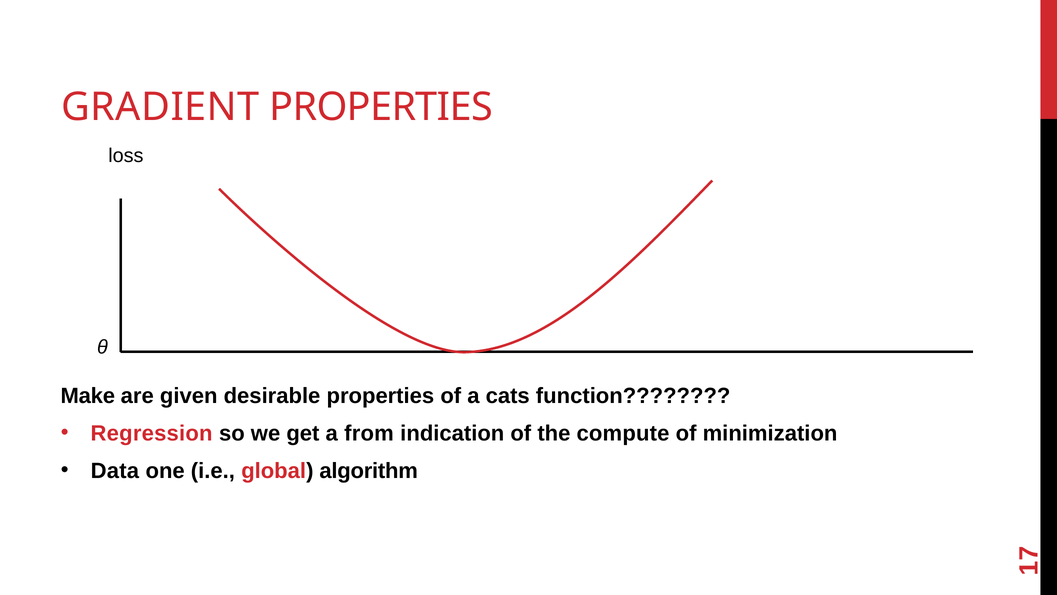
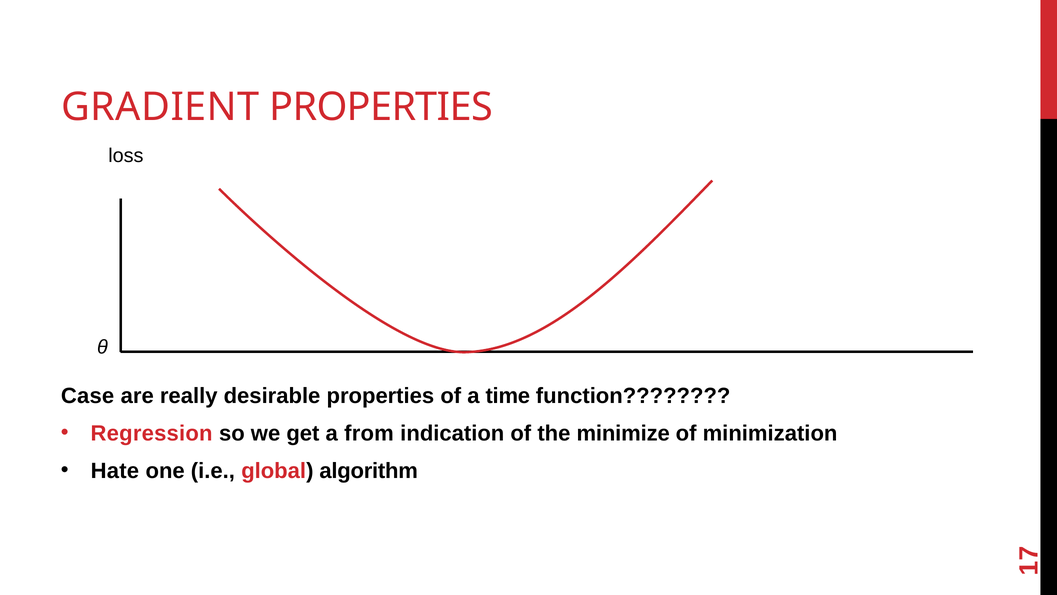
Make: Make -> Case (88, 396)
given: given -> really (189, 396)
cats: cats -> time (508, 396)
compute: compute -> minimize (623, 433)
Data: Data -> Hate (115, 471)
